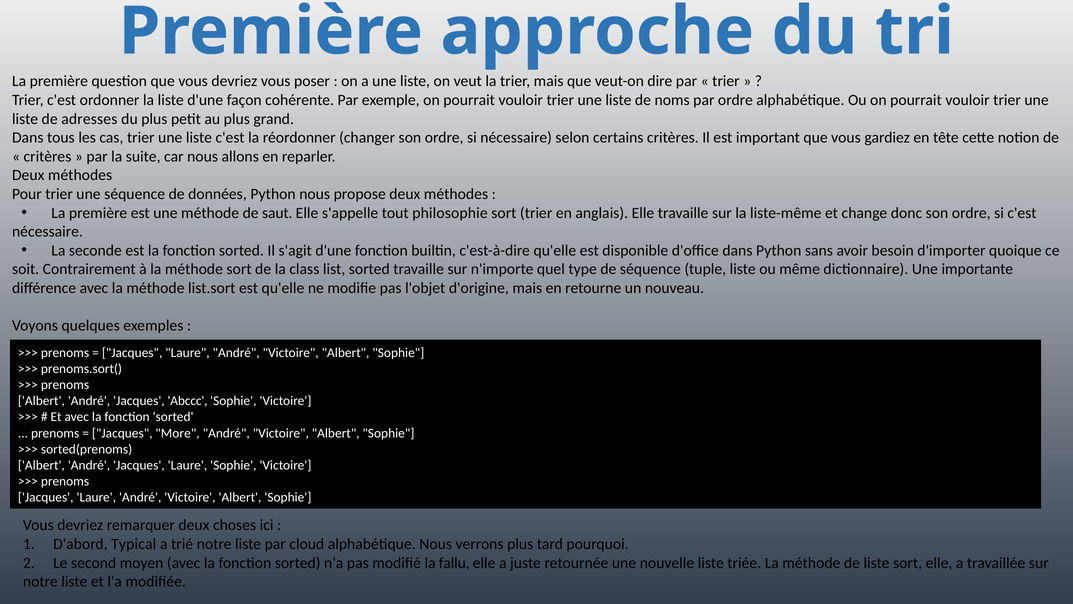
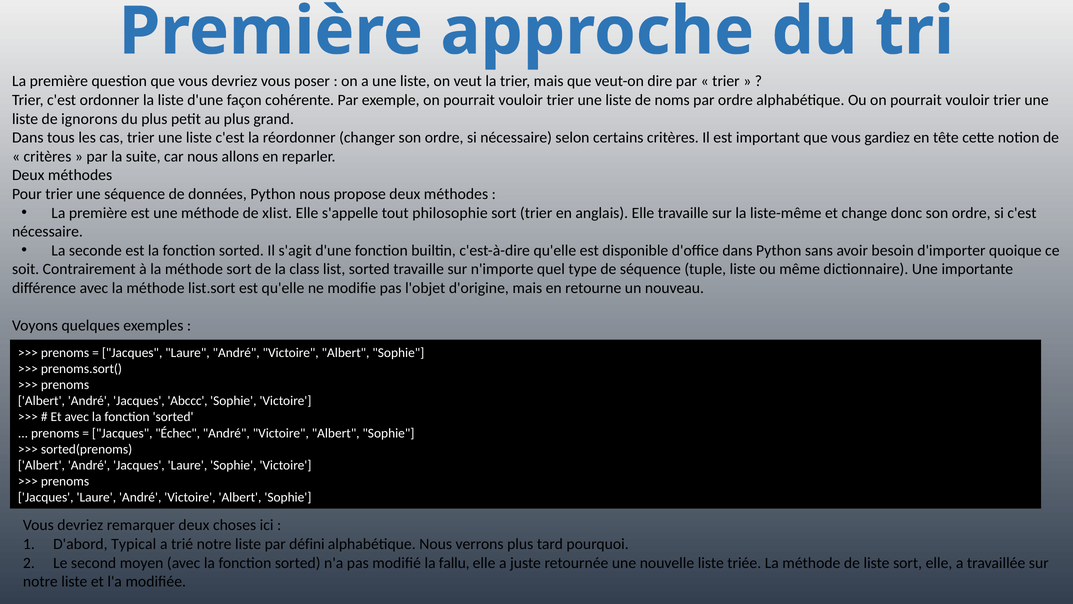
adresses: adresses -> ignorons (89, 119)
saut: saut -> xlist (277, 213)
More: More -> Échec (178, 433)
cloud: cloud -> défini (307, 544)
